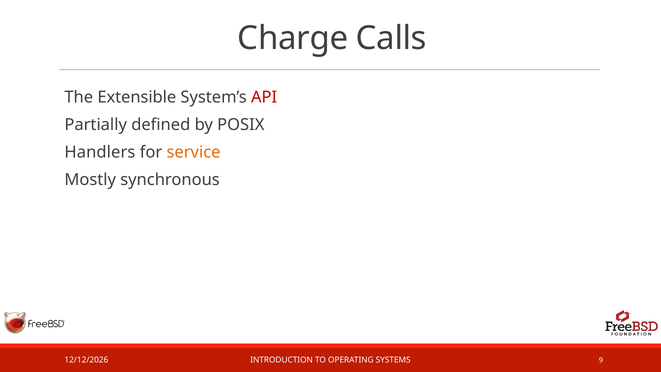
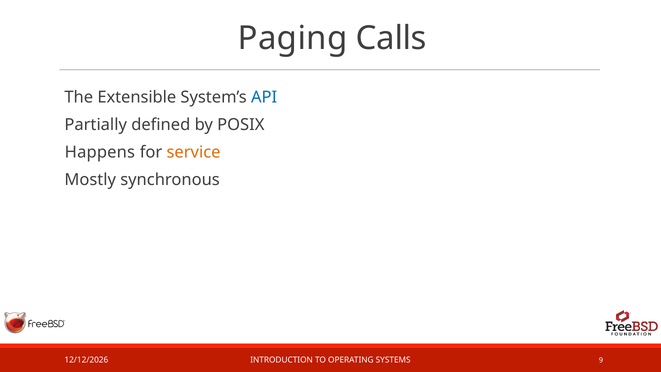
Charge: Charge -> Paging (293, 38)
API colour: red -> blue (264, 97)
Handlers: Handlers -> Happens (100, 152)
